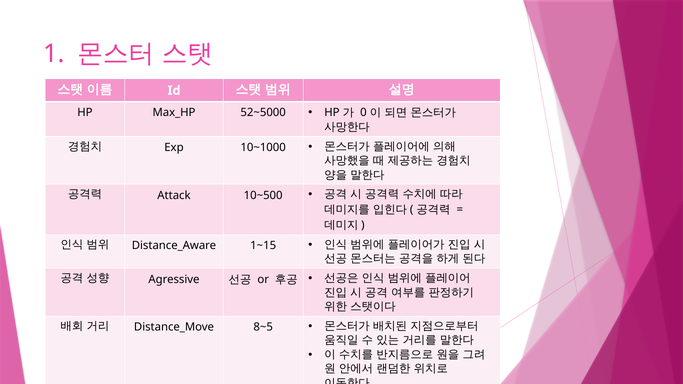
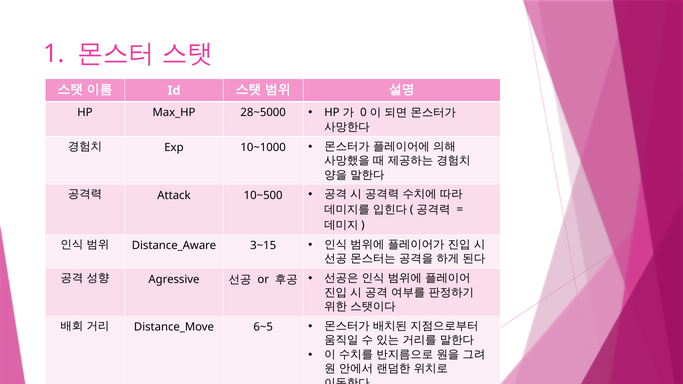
52~5000: 52~5000 -> 28~5000 (263, 113)
1~15: 1~15 -> 3~15 (263, 246)
8~5: 8~5 -> 6~5 (263, 327)
